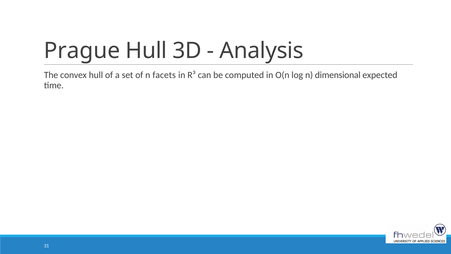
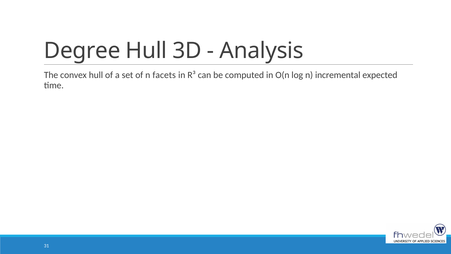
Prague: Prague -> Degree (82, 51)
dimensional: dimensional -> incremental (338, 75)
